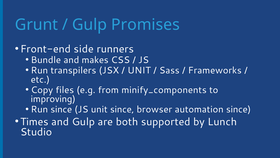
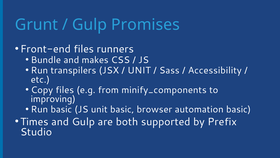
Front-end side: side -> files (84, 49)
Frameworks: Frameworks -> Accessibility (215, 70)
Run since: since -> basic (61, 109)
unit since: since -> basic (122, 109)
automation since: since -> basic (239, 109)
Lunch: Lunch -> Prefix (222, 121)
